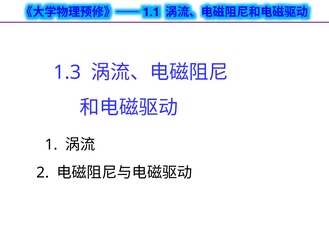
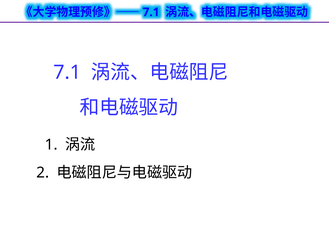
1.1: 1.1 -> 7.1 (151, 12)
1.3: 1.3 -> 7.1 (67, 72)
